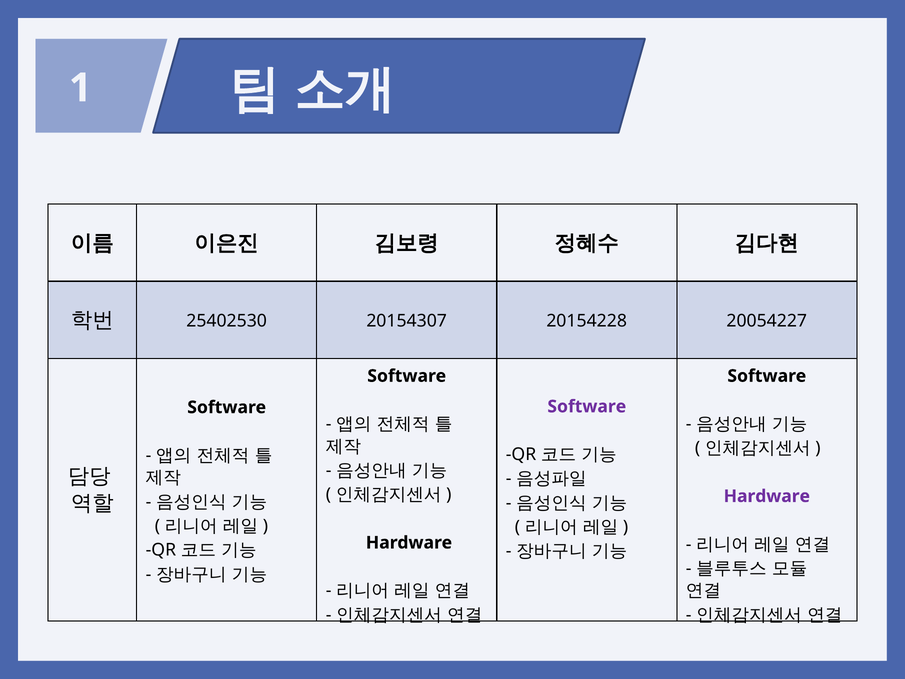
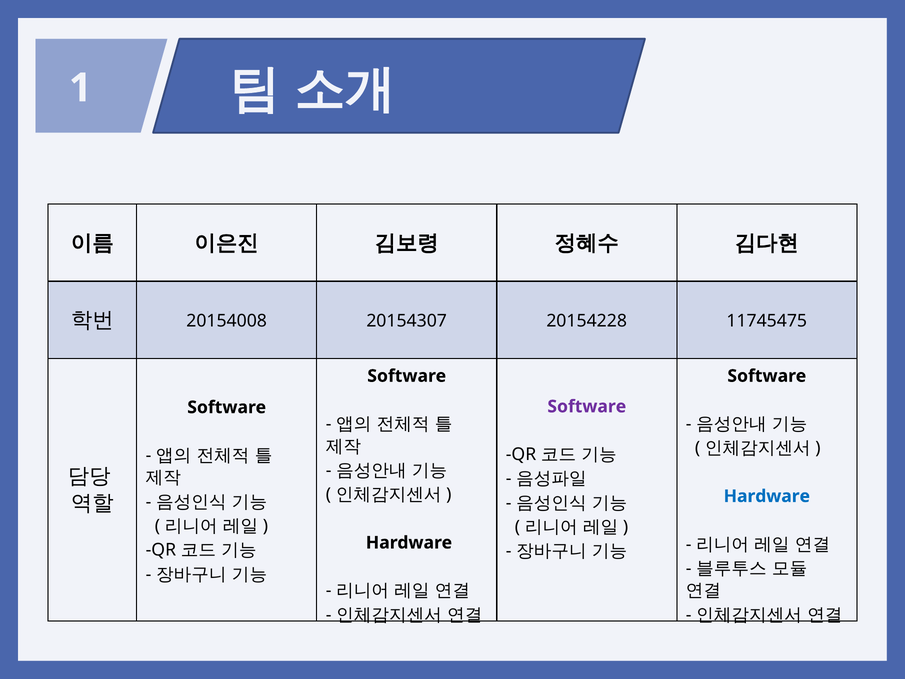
25402530: 25402530 -> 20154008 (227, 321)
20054227: 20054227 -> 11745475 (767, 321)
Hardware colour: purple -> blue (767, 496)
